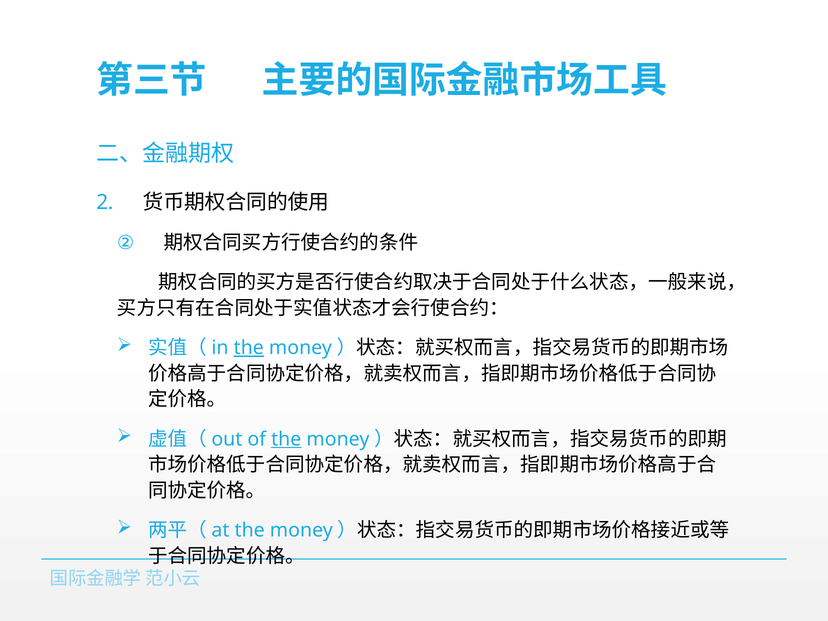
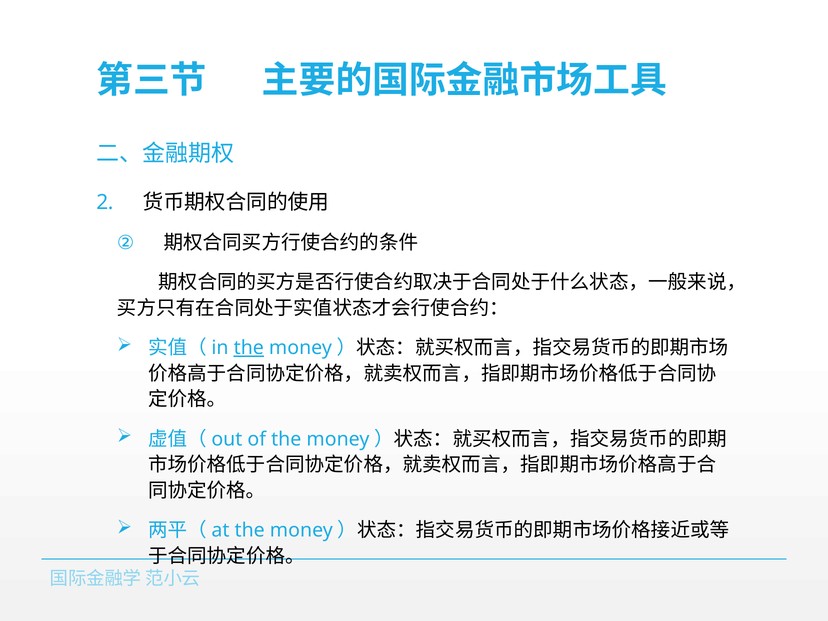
the underline: present -> none (286, 439)
